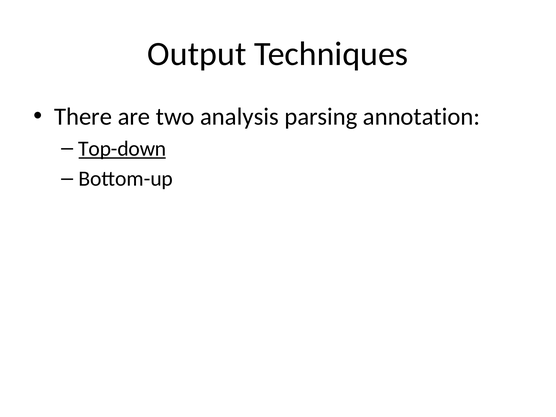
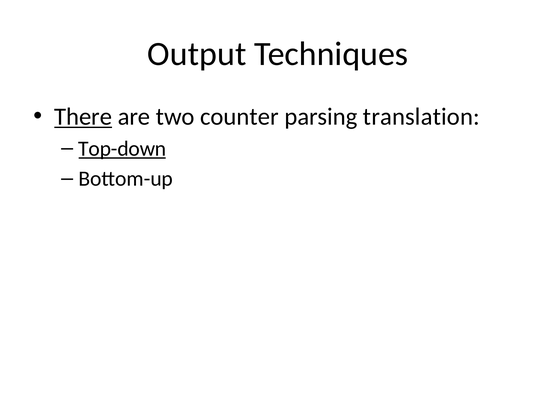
There underline: none -> present (83, 117)
analysis: analysis -> counter (239, 117)
annotation: annotation -> translation (421, 117)
